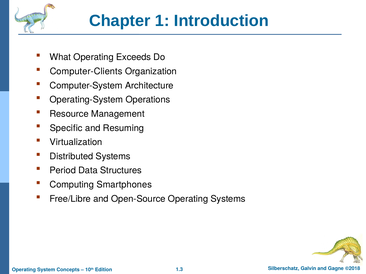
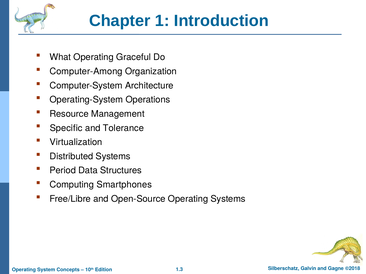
Exceeds: Exceeds -> Graceful (134, 57)
Computer-Clients: Computer-Clients -> Computer-Among (86, 72)
Resuming: Resuming -> Tolerance (123, 128)
